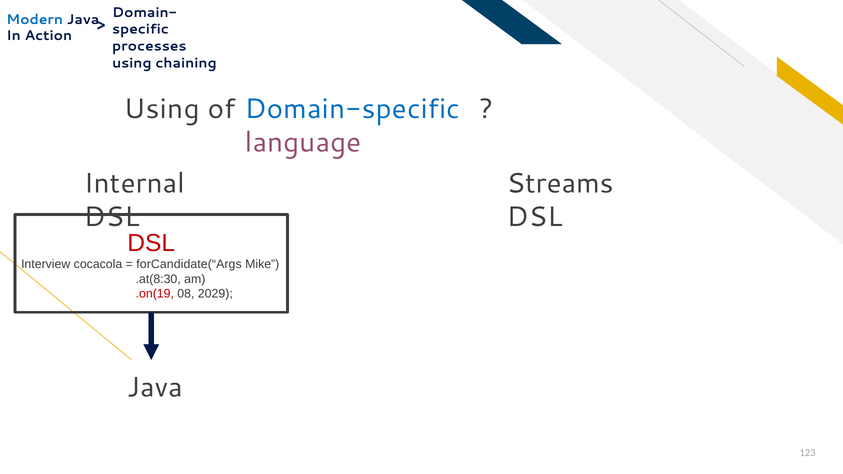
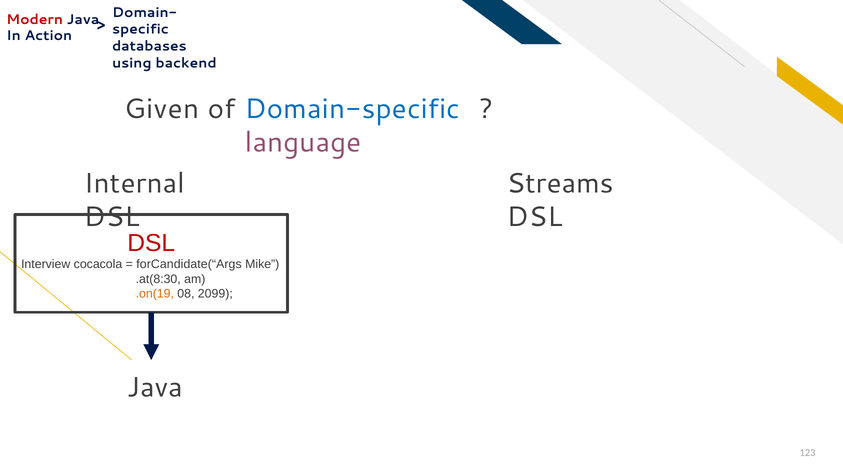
Modern colour: blue -> red (35, 20)
processes: processes -> databases (149, 46)
chaining: chaining -> backend (186, 63)
Using: Using -> Given (162, 109)
.on(19 colour: red -> orange (155, 294)
2029: 2029 -> 2099 (215, 294)
